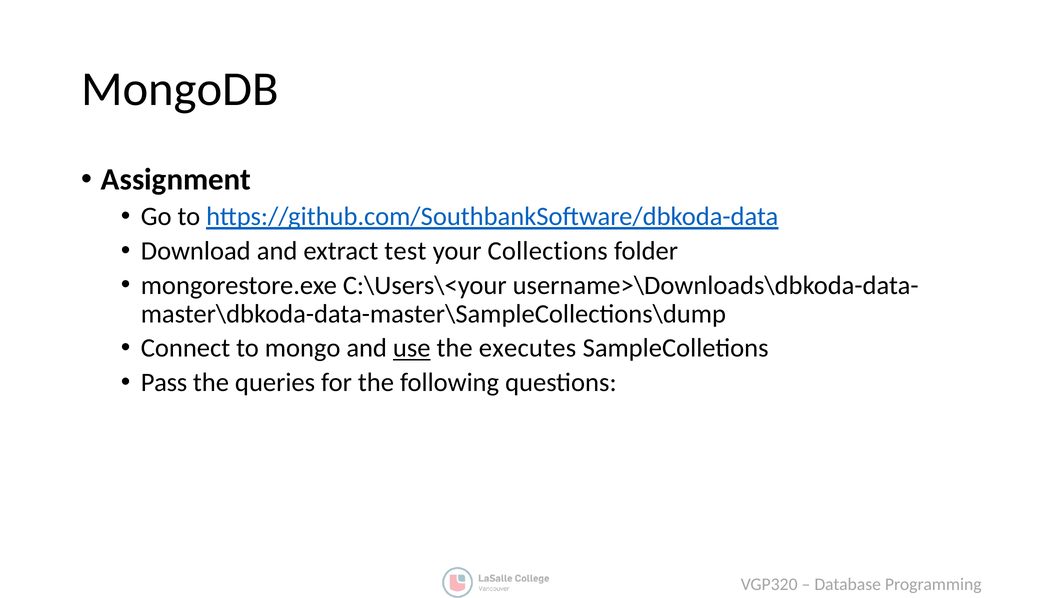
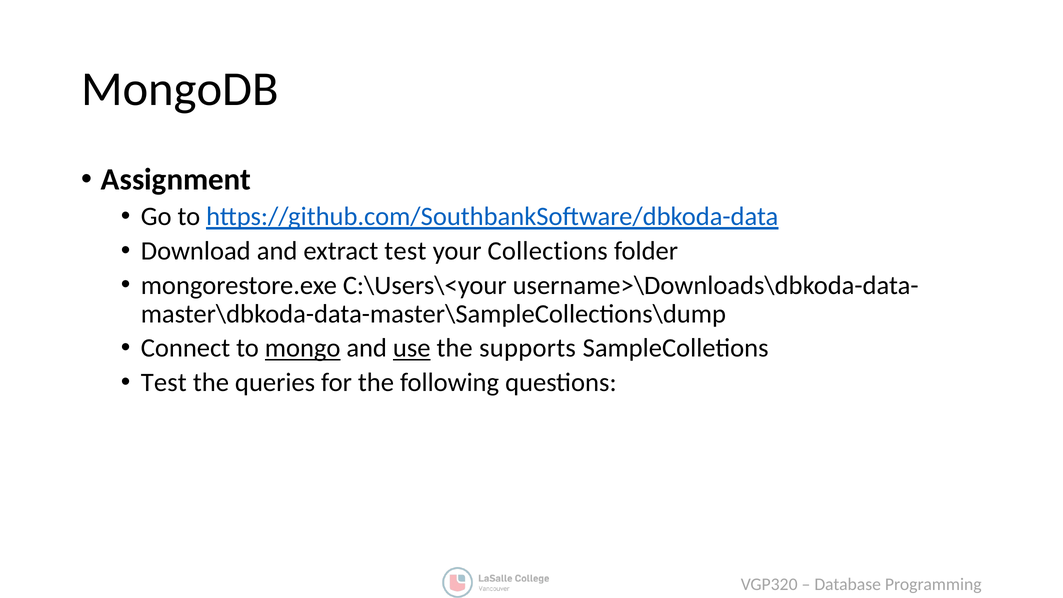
mongo underline: none -> present (303, 348)
executes: executes -> supports (528, 348)
Pass: Pass -> Test (164, 382)
